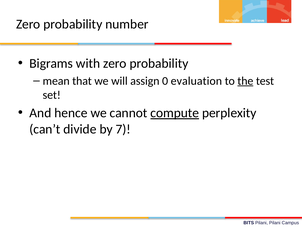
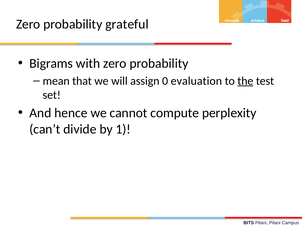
number: number -> grateful (127, 24)
compute underline: present -> none (175, 113)
7: 7 -> 1 (123, 129)
